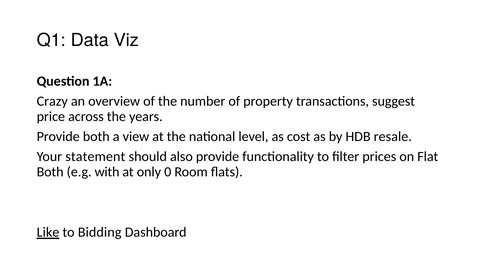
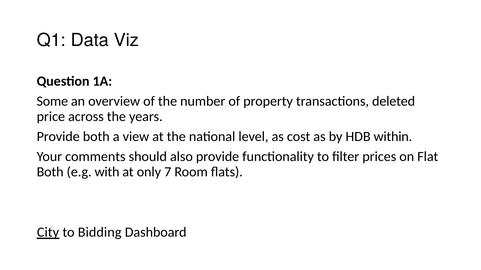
Crazy: Crazy -> Some (52, 101)
suggest: suggest -> deleted (394, 101)
resale: resale -> within (393, 137)
statement: statement -> comments (95, 157)
0: 0 -> 7 (168, 172)
Like: Like -> City (48, 233)
